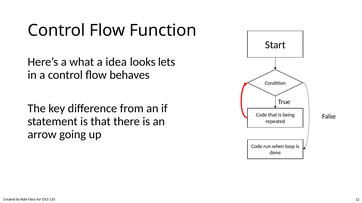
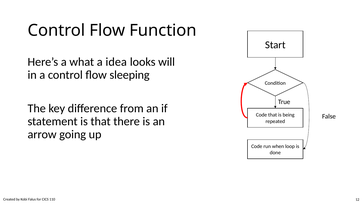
lets: lets -> will (167, 62)
behaves: behaves -> sleeping (130, 75)
